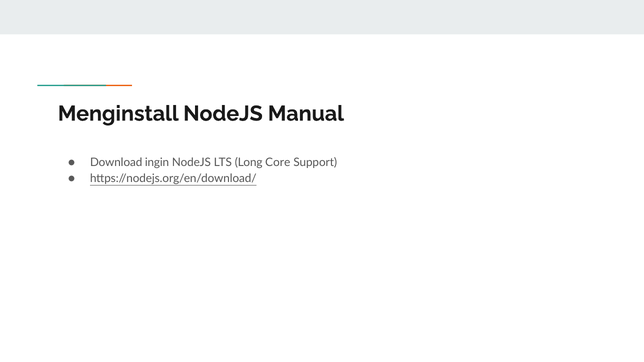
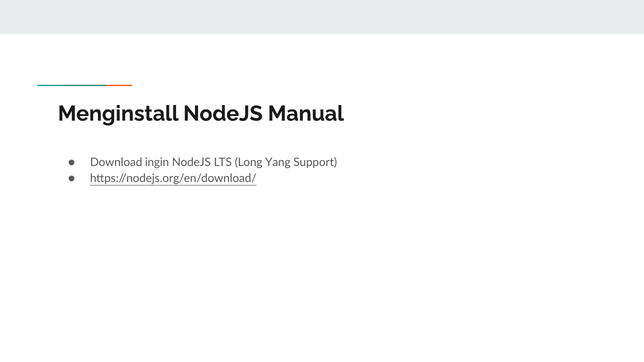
Core: Core -> Yang (278, 163)
